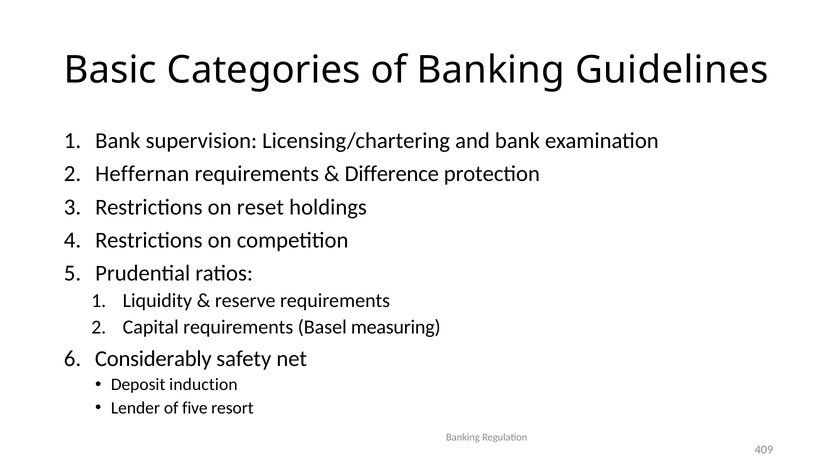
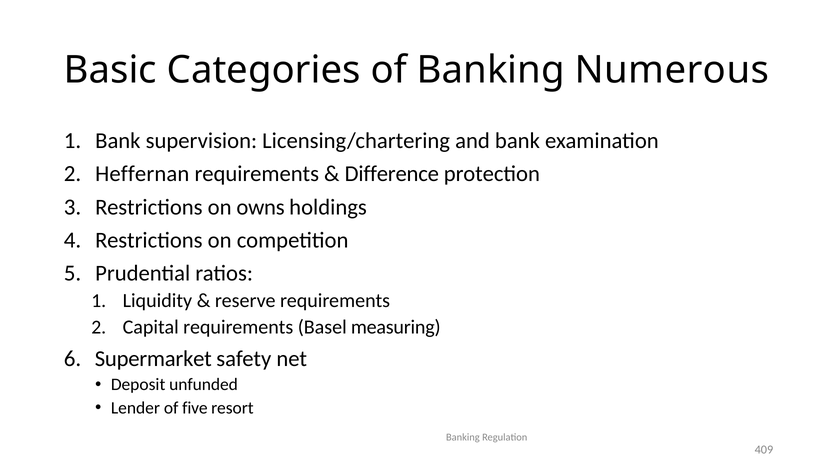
Guidelines: Guidelines -> Numerous (672, 70)
reset: reset -> owns (261, 207)
Considerably: Considerably -> Supermarket (153, 359)
induction: induction -> unfunded (204, 385)
